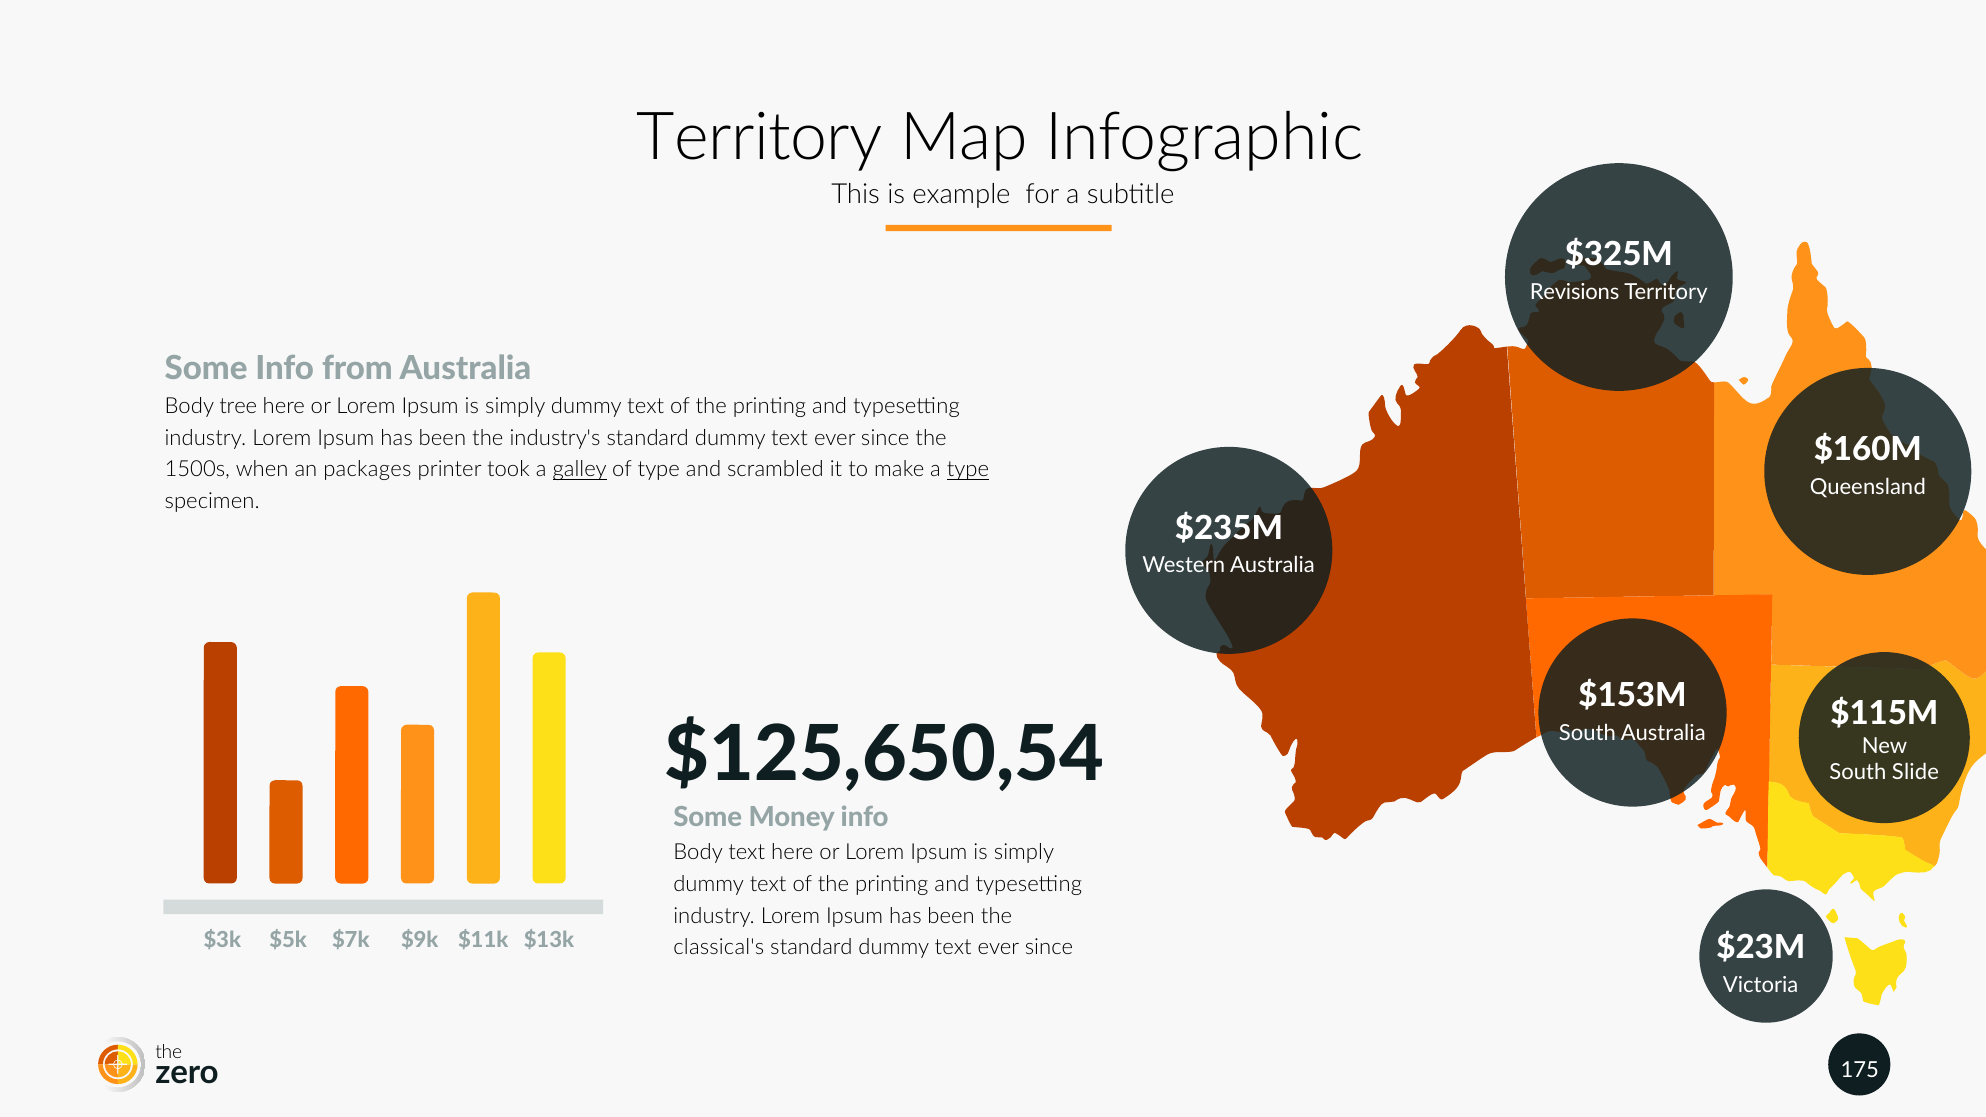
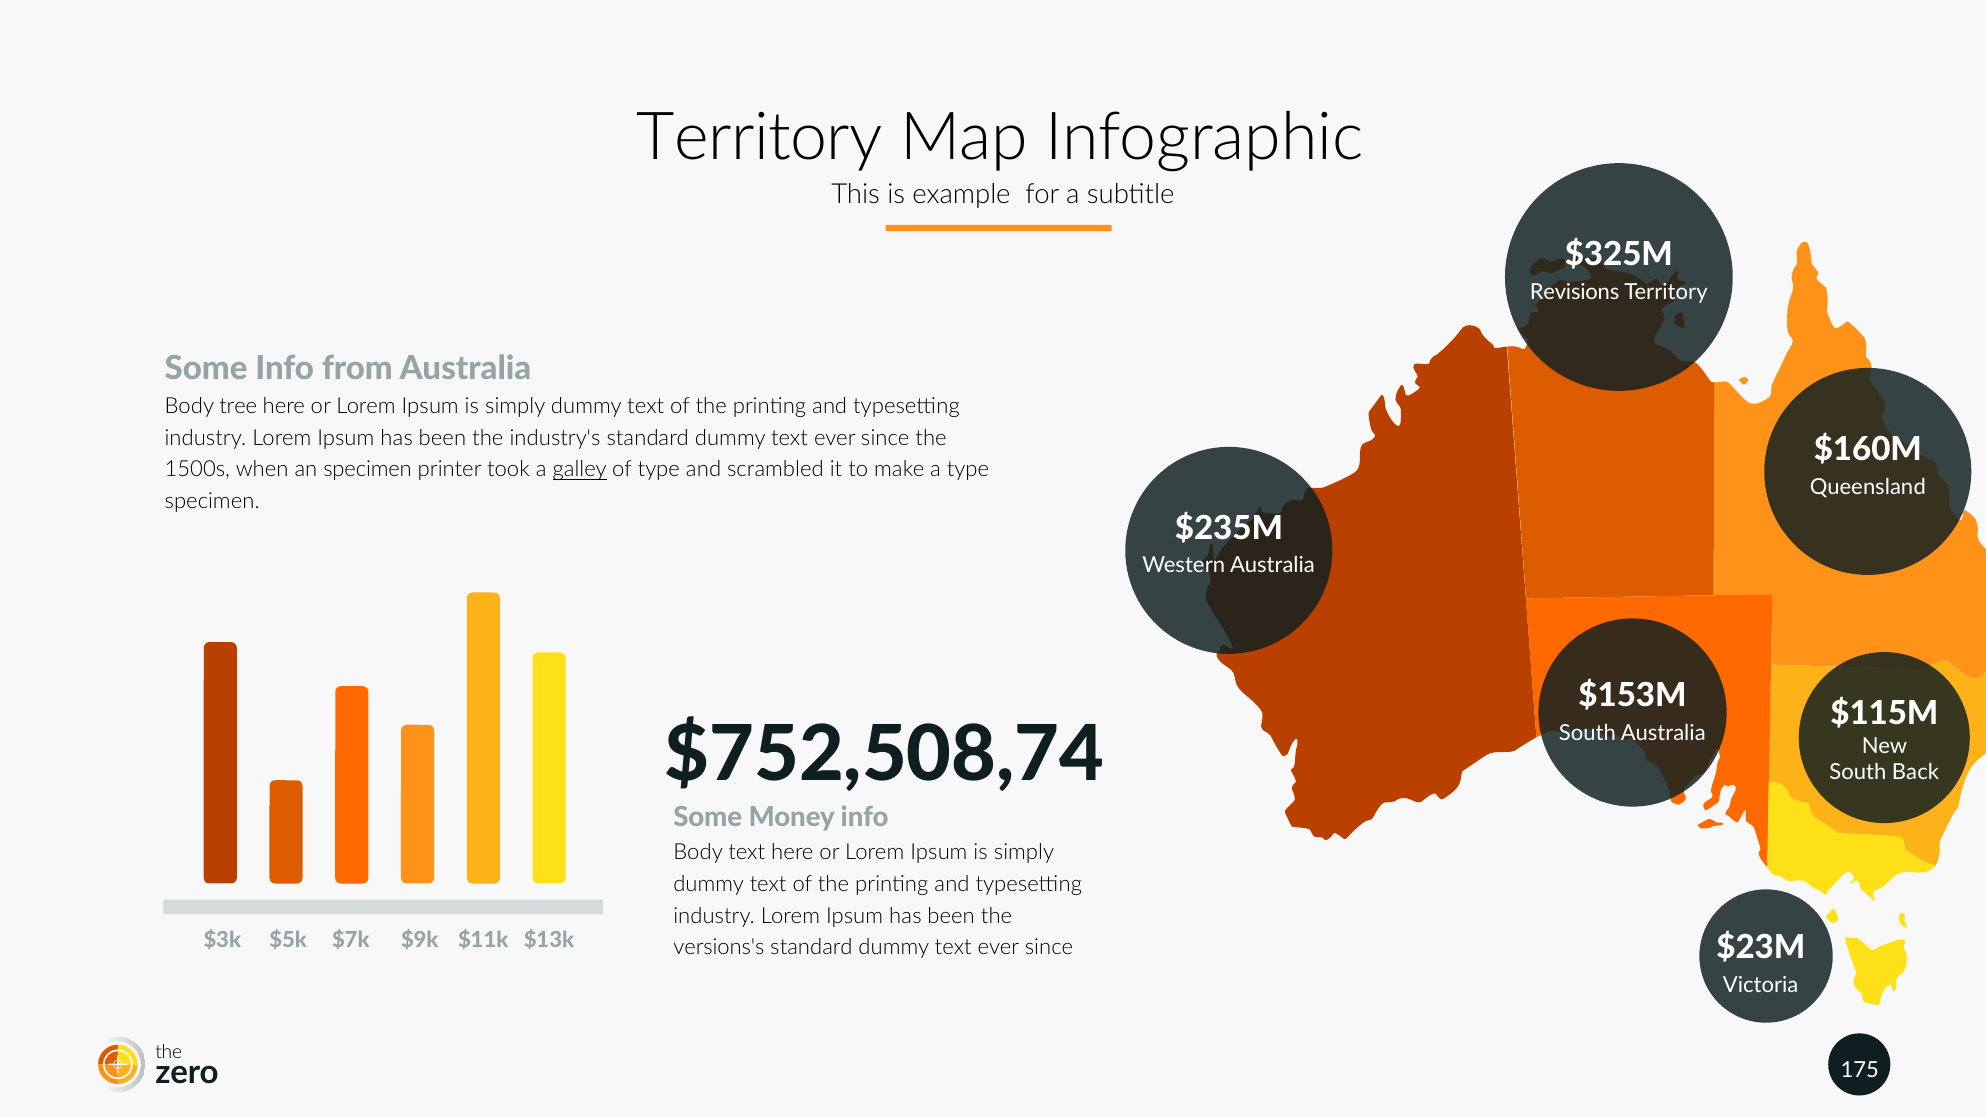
an packages: packages -> specimen (368, 470)
type underline: present -> none (968, 470)
$125,650,54: $125,650,54 -> $752,508,74 (885, 755)
Slide: Slide -> Back (1915, 772)
classical's: classical's -> versions's (719, 948)
